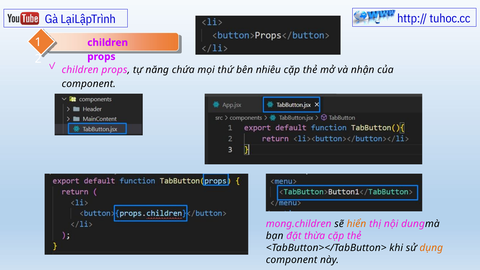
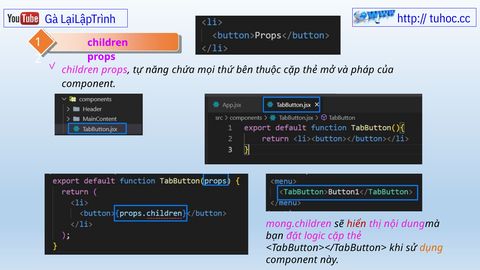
nhiêu: nhiêu -> thuộc (268, 70)
nhận: nhận -> pháp (363, 70)
hiển colour: orange -> red (356, 224)
thừa: thừa -> logic (315, 236)
